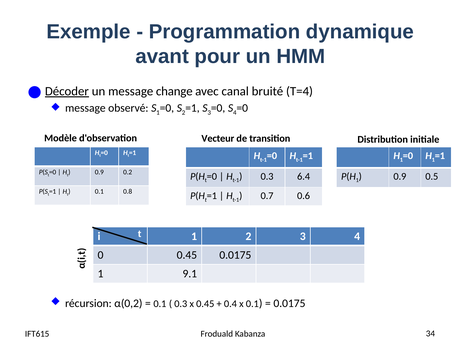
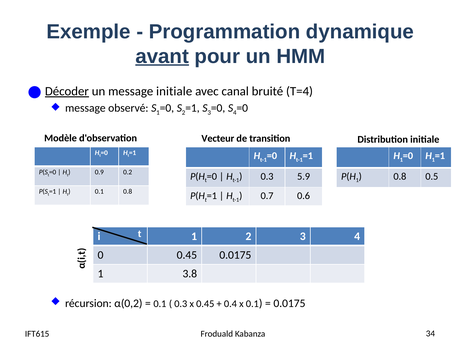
avant underline: none -> present (162, 56)
message change: change -> initiale (174, 92)
6.4: 6.4 -> 5.9 (304, 177)
0.9: 0.9 -> 0.8 (400, 177)
9.1: 9.1 -> 3.8 (190, 274)
